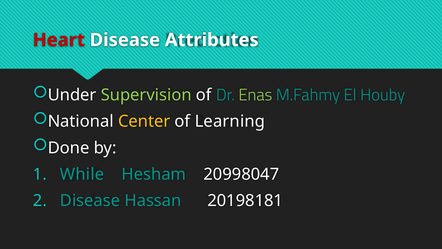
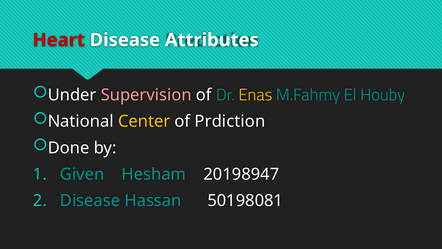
Supervision colour: light green -> pink (146, 95)
Enas colour: light green -> yellow (255, 95)
Learning: Learning -> Prdiction (230, 121)
While: While -> Given (82, 174)
20998047: 20998047 -> 20198947 (241, 174)
20198181: 20198181 -> 50198081 (245, 200)
